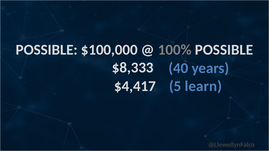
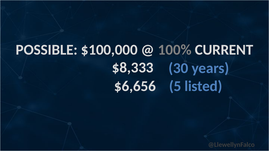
100% POSSIBLE: POSSIBLE -> CURRENT (224, 50)
40: 40 -> 30 (178, 68)
$4,417: $4,417 -> $6,656 (135, 86)
learn: learn -> listed (203, 86)
